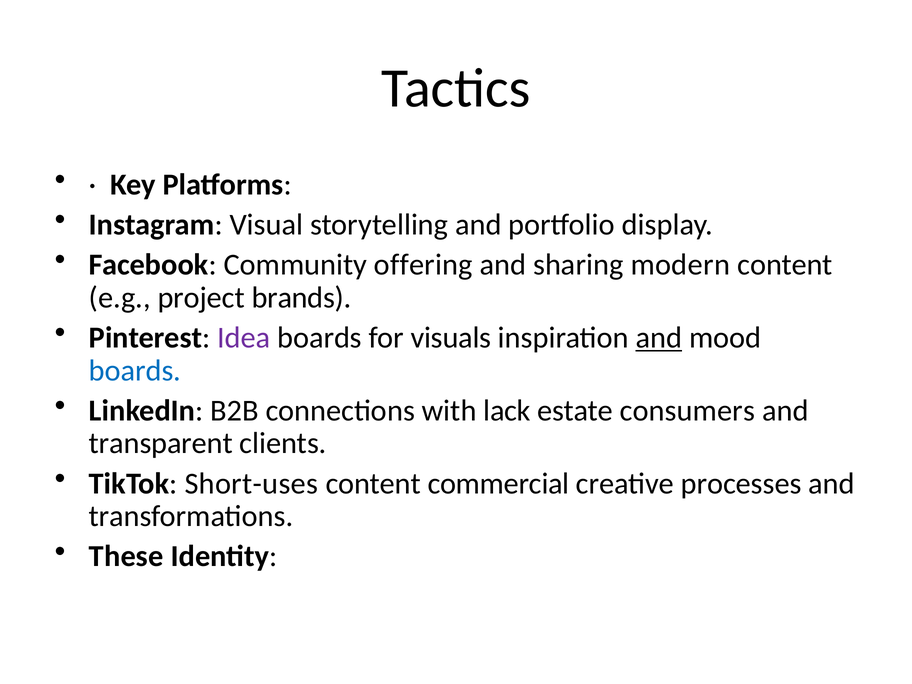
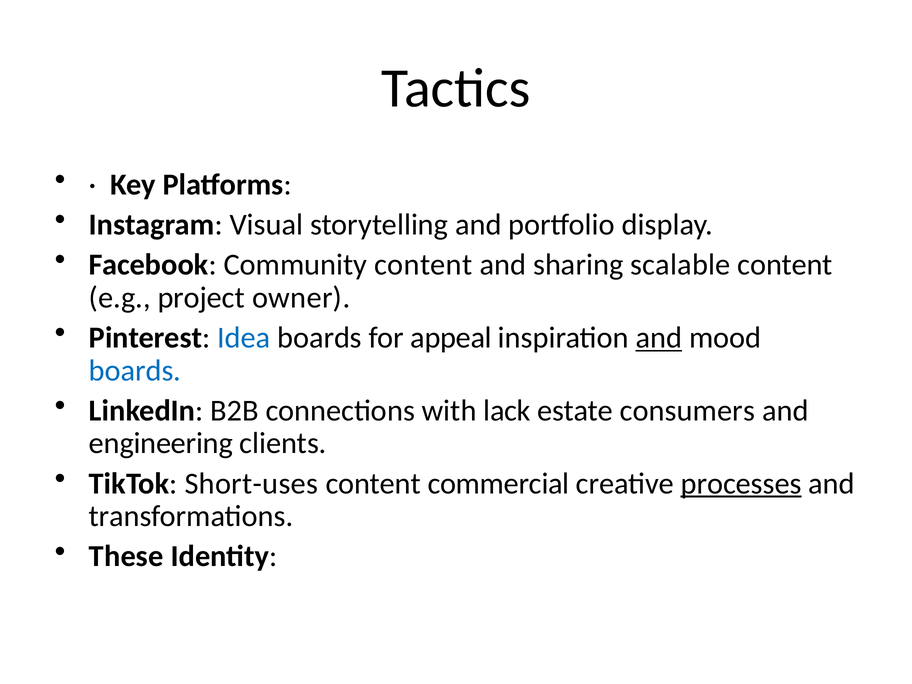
Community offering: offering -> content (423, 265)
modern: modern -> scalable (680, 265)
brands: brands -> owner (301, 298)
Idea colour: purple -> blue (244, 338)
visuals: visuals -> appeal (451, 338)
transparent: transparent -> engineering (161, 443)
processes underline: none -> present (741, 484)
